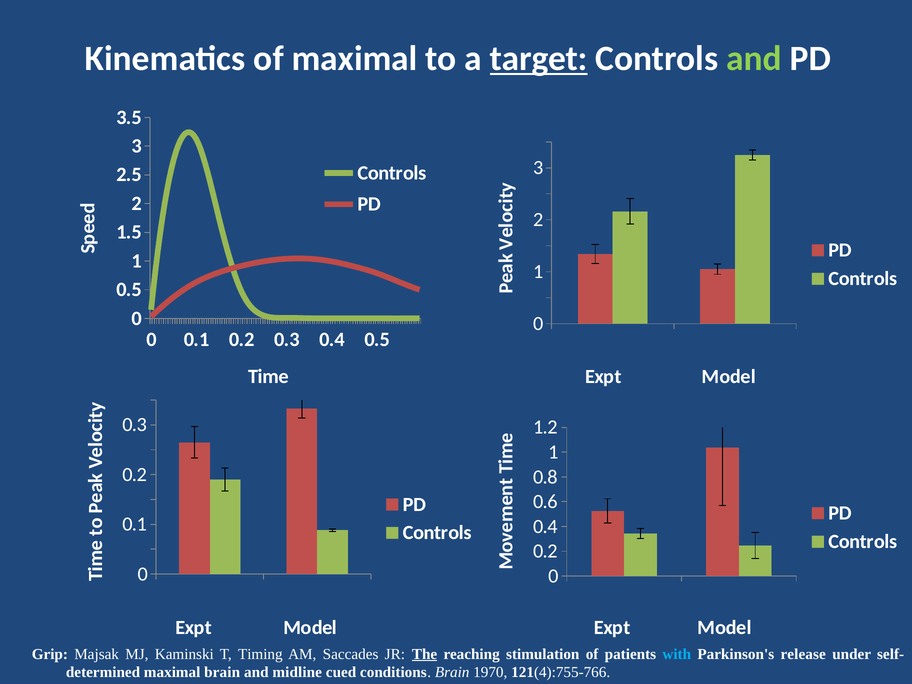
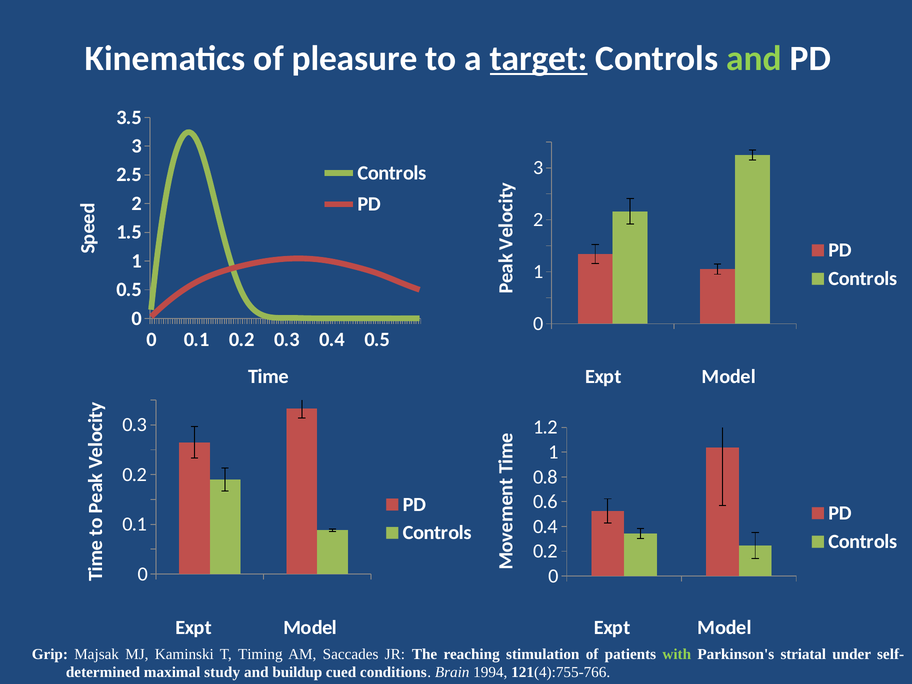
of maximal: maximal -> pleasure (355, 59)
The underline: present -> none (425, 654)
with colour: light blue -> light green (677, 654)
release: release -> striatal (803, 654)
maximal brain: brain -> study (222, 672)
midline: midline -> buildup (297, 672)
1970: 1970 -> 1994 (490, 672)
